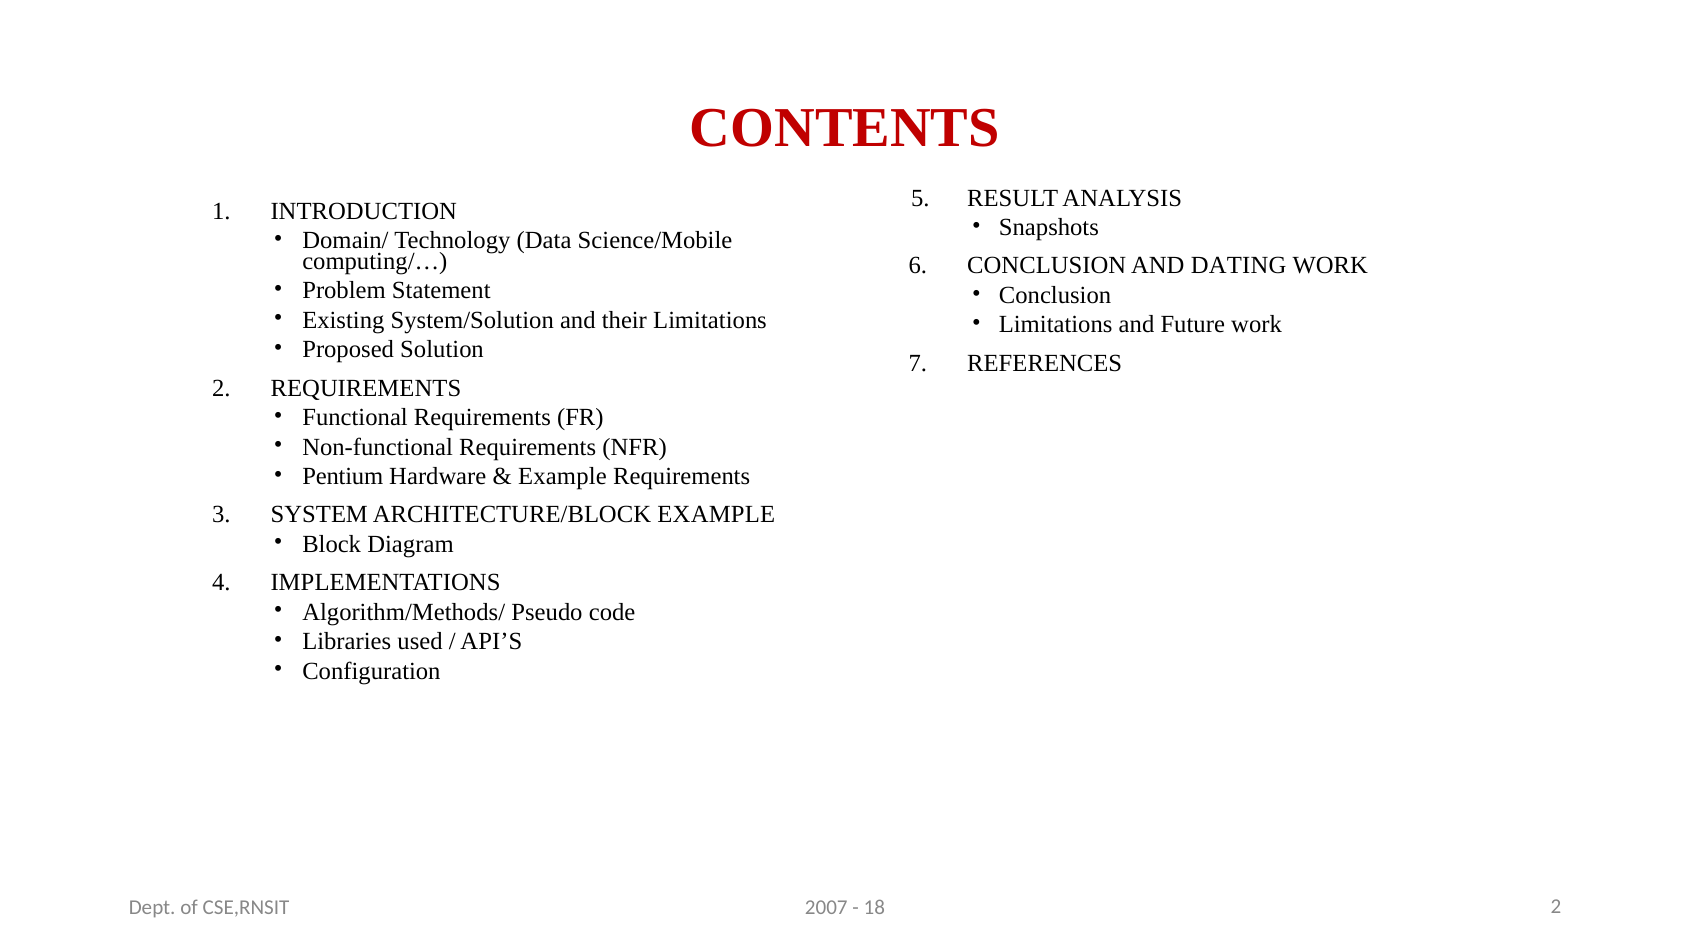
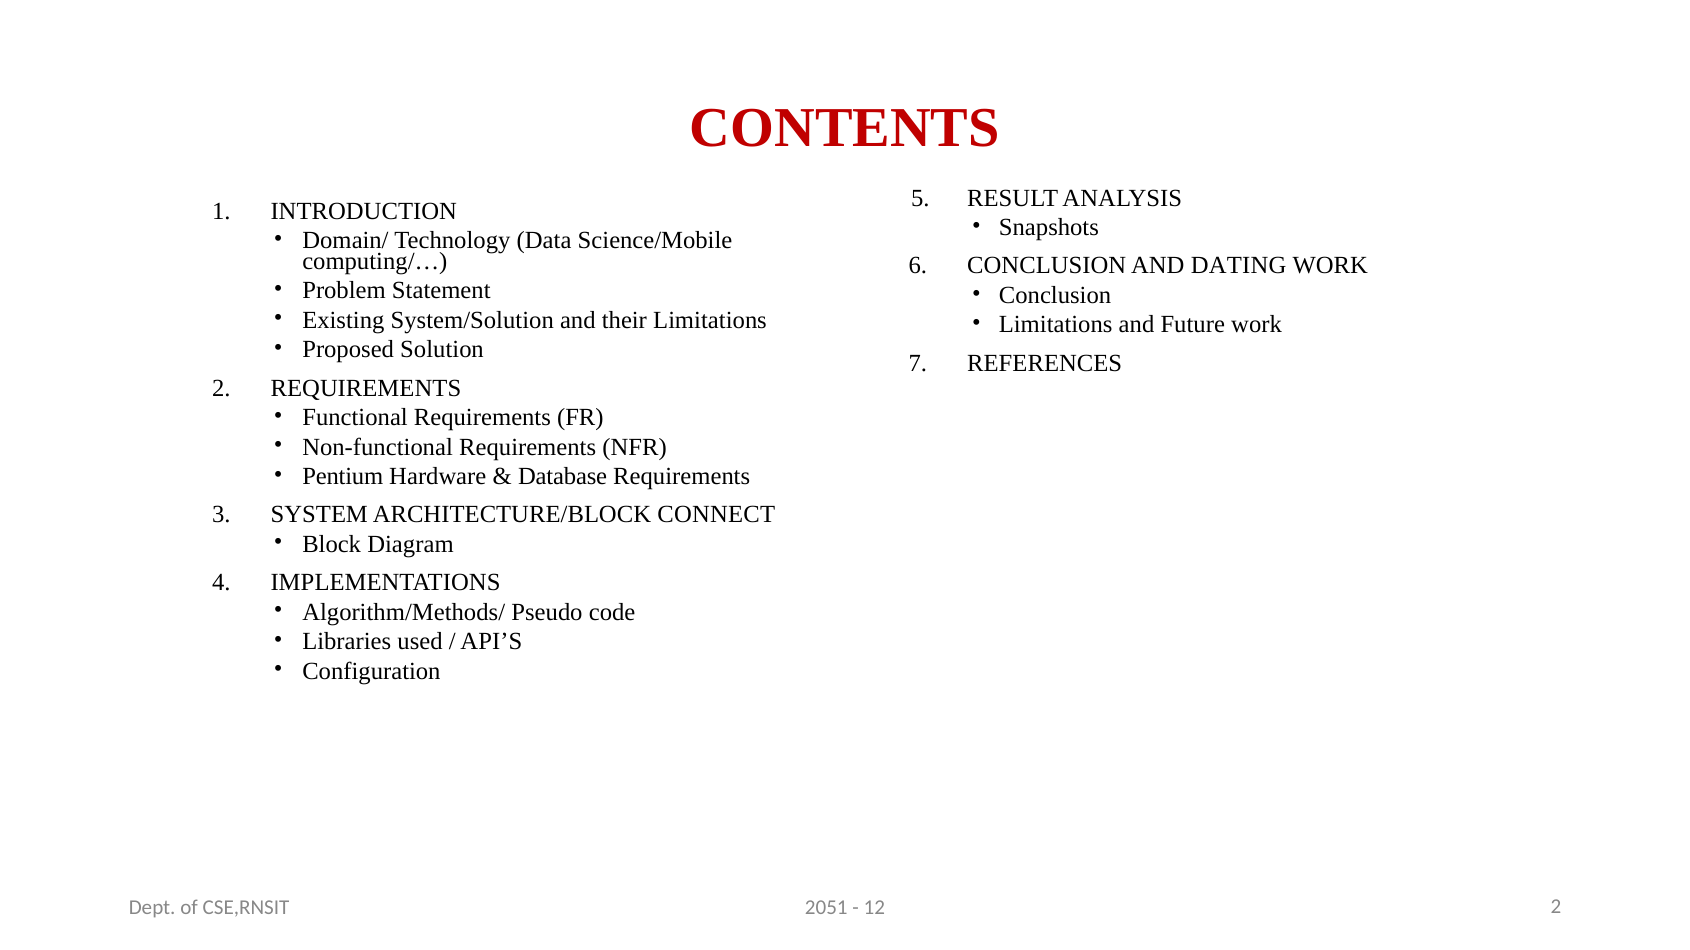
Example: Example -> Database (563, 477)
ARCHITECTURE/BLOCK EXAMPLE: EXAMPLE -> CONNECT (716, 515)
2007: 2007 -> 2051 (826, 908)
18: 18 -> 12 (874, 908)
